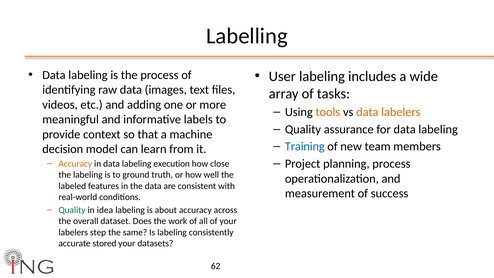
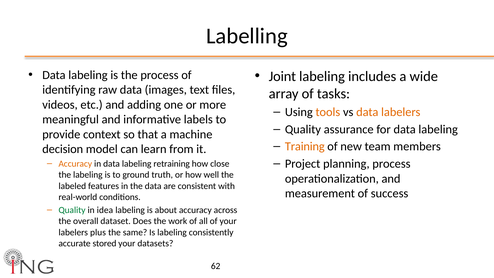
User: User -> Joint (282, 76)
Training colour: blue -> orange (305, 147)
execution: execution -> retraining (172, 164)
step: step -> plus (98, 232)
